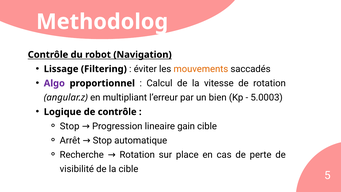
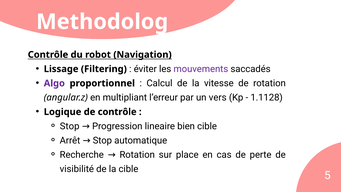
mouvements colour: orange -> purple (201, 69)
bien: bien -> vers (218, 97)
5.0003: 5.0003 -> 1.1128 (267, 97)
gain: gain -> bien (186, 126)
